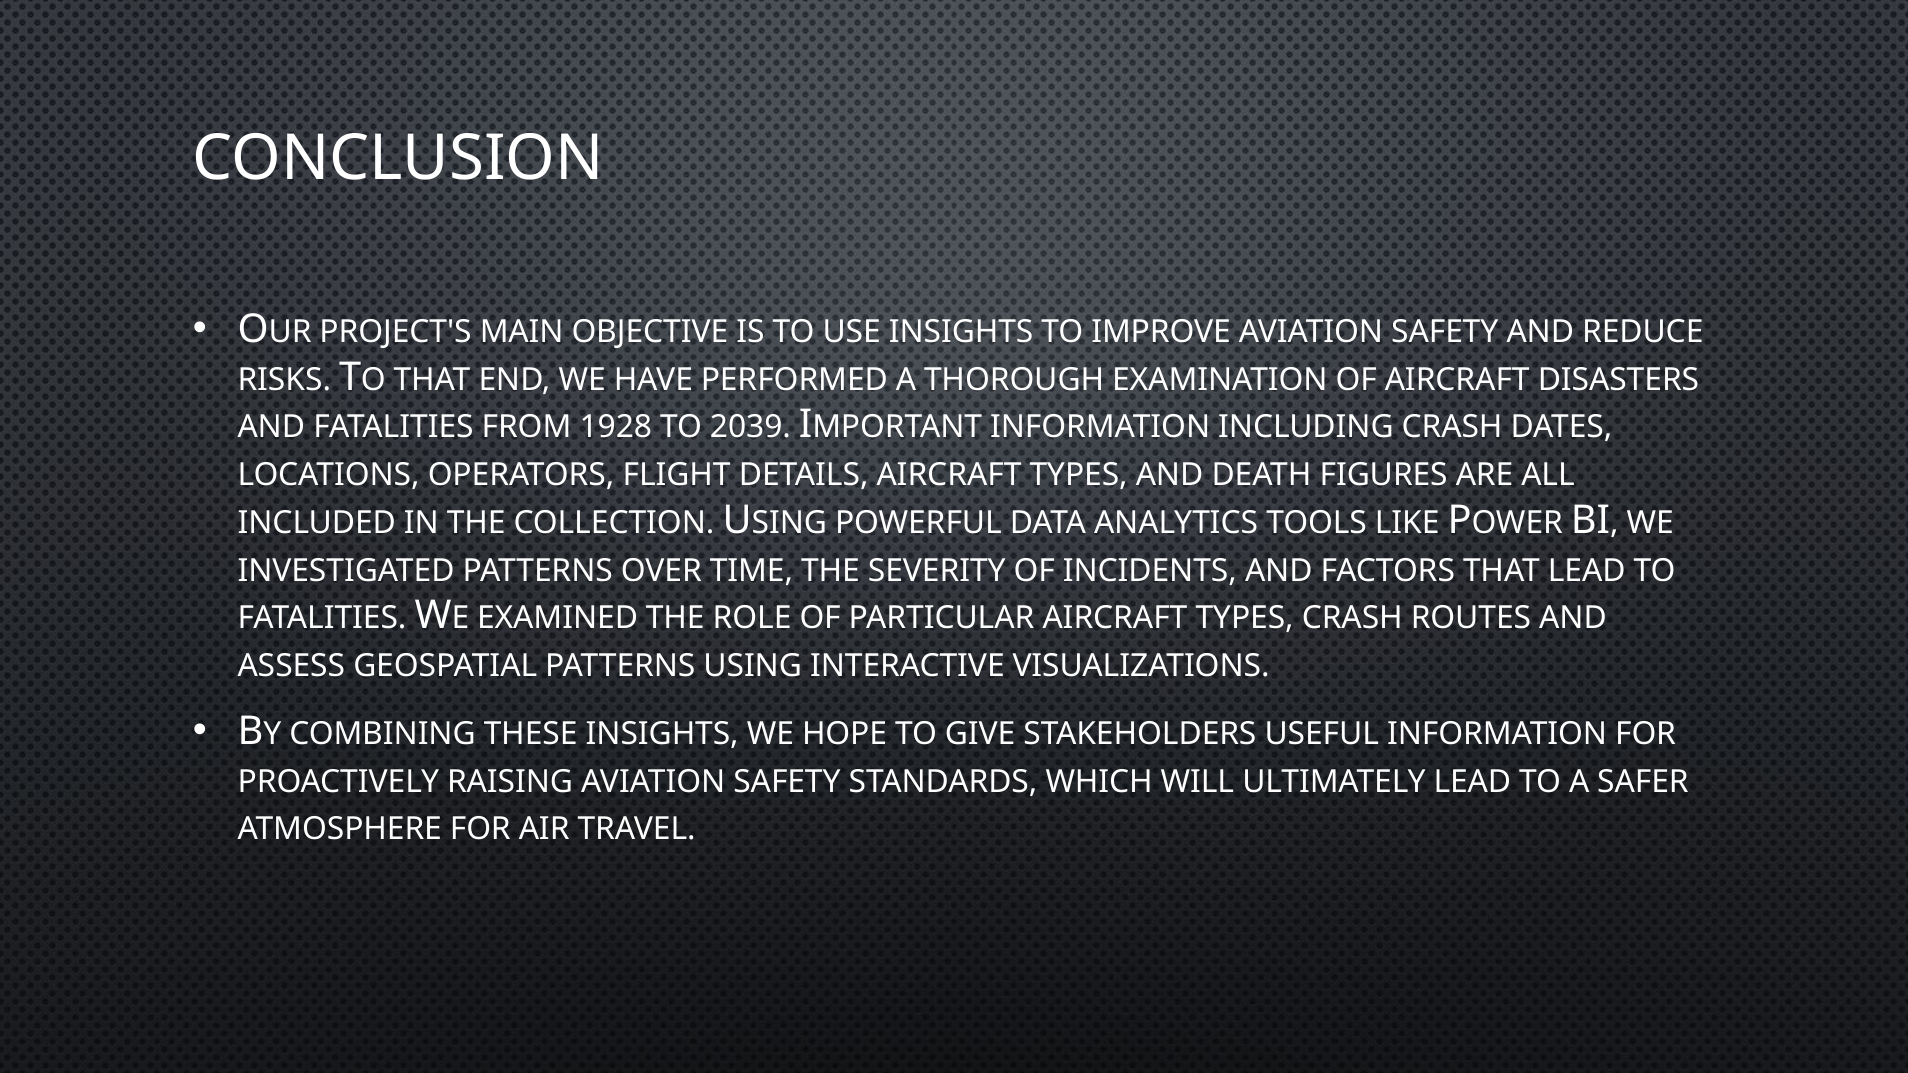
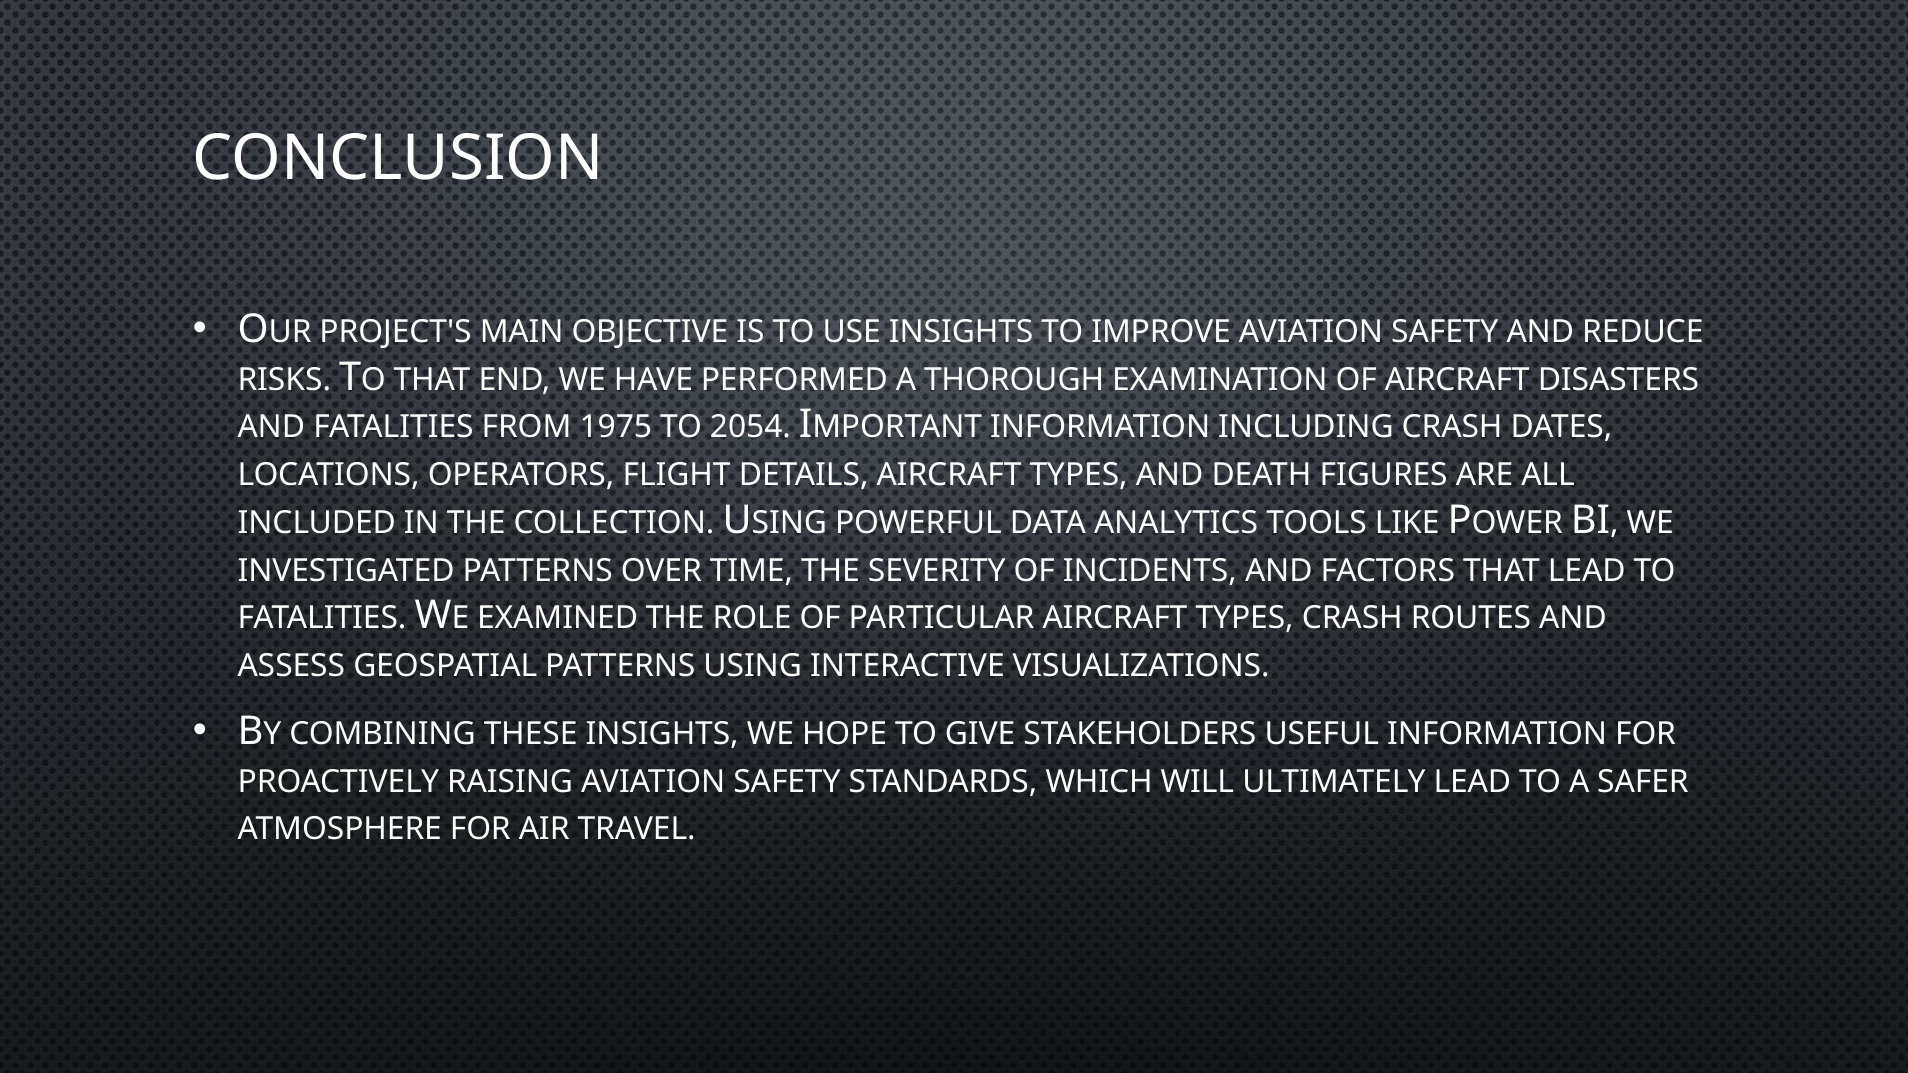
1928: 1928 -> 1975 (616, 427)
2039: 2039 -> 2054 (750, 427)
